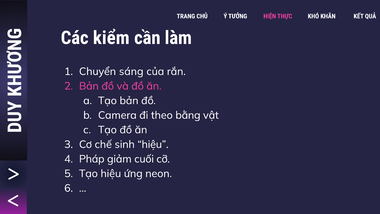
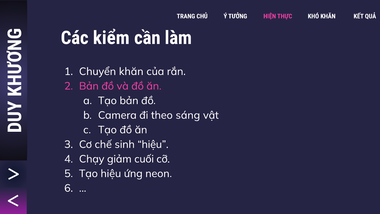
Chuyển sáng: sáng -> khăn (131, 71)
bằng: bằng -> sáng (188, 115)
Pháp: Pháp -> Chạy (92, 159)
